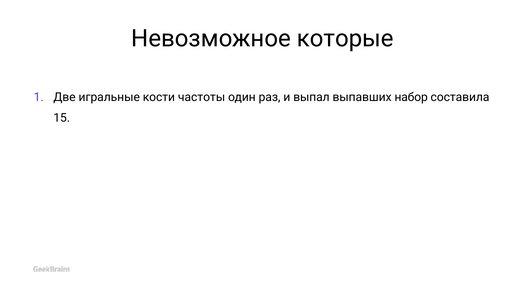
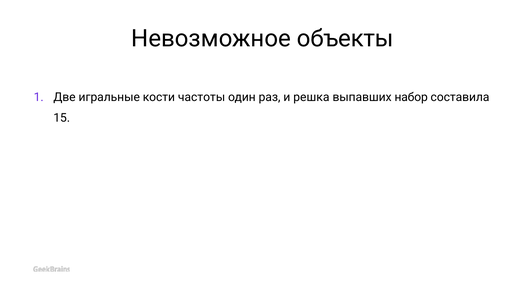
которые: которые -> объекты (345, 38)
выпал: выпал -> решка (311, 97)
